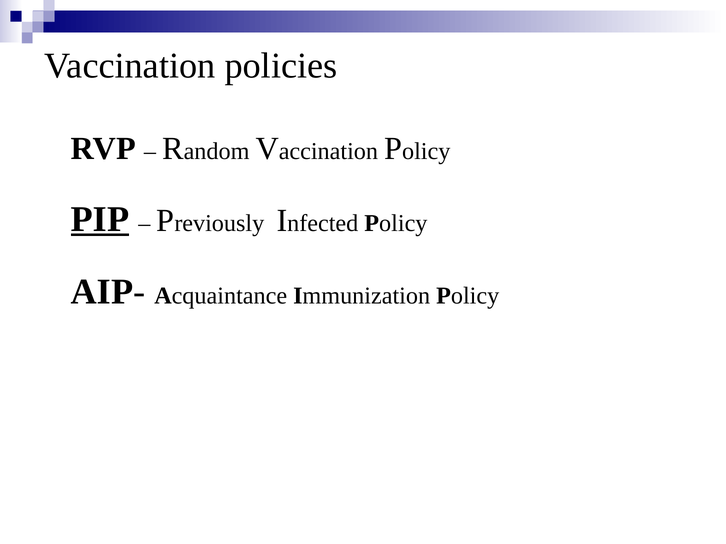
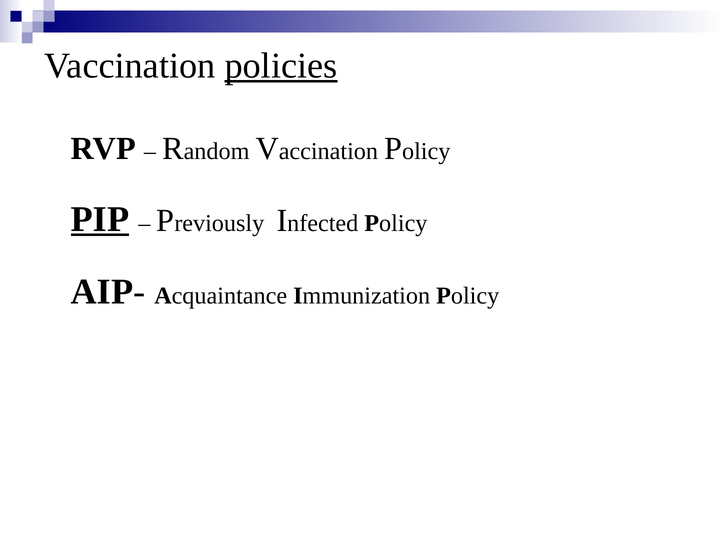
policies underline: none -> present (281, 66)
